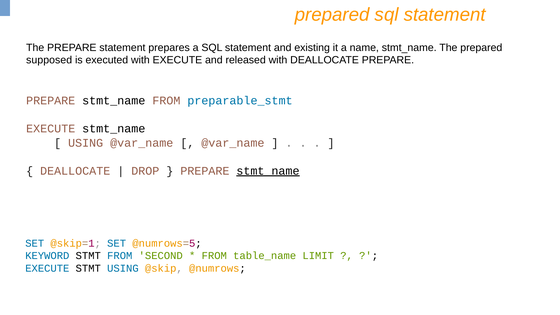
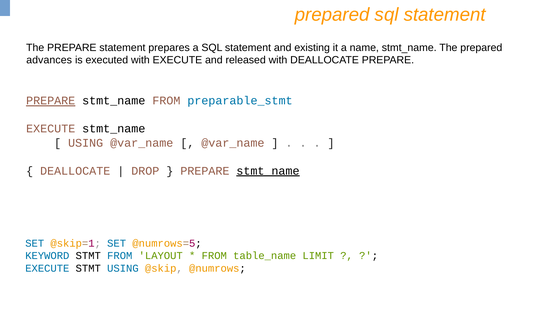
supposed: supposed -> advances (49, 60)
PREPARE underline: none -> present (51, 101)
SECOND: SECOND -> LAYOUT (161, 256)
